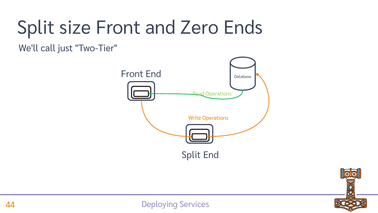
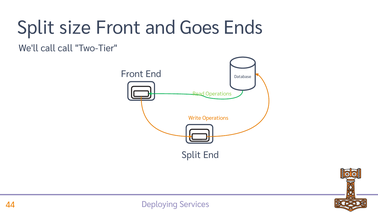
Zero: Zero -> Goes (200, 27)
call just: just -> call (65, 48)
